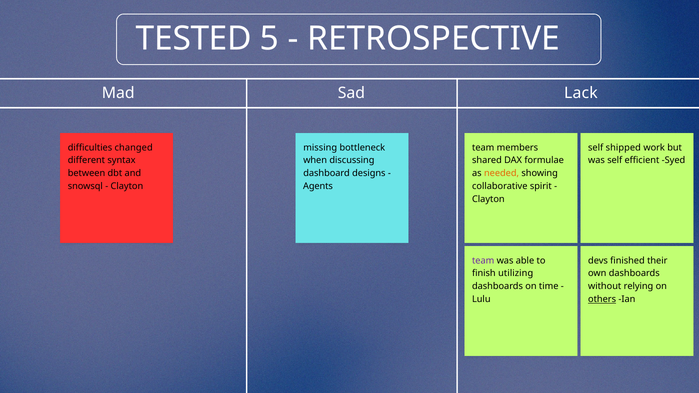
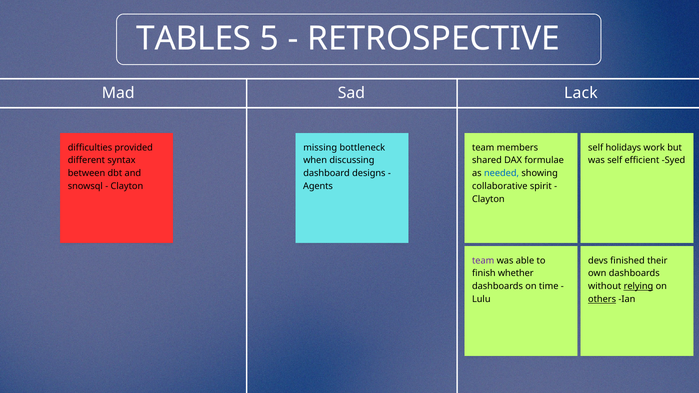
TESTED: TESTED -> TABLES (194, 39)
changed: changed -> provided (134, 148)
shipped: shipped -> holidays (623, 148)
needed colour: orange -> blue (502, 173)
utilizing: utilizing -> whether (516, 274)
relying underline: none -> present (638, 286)
